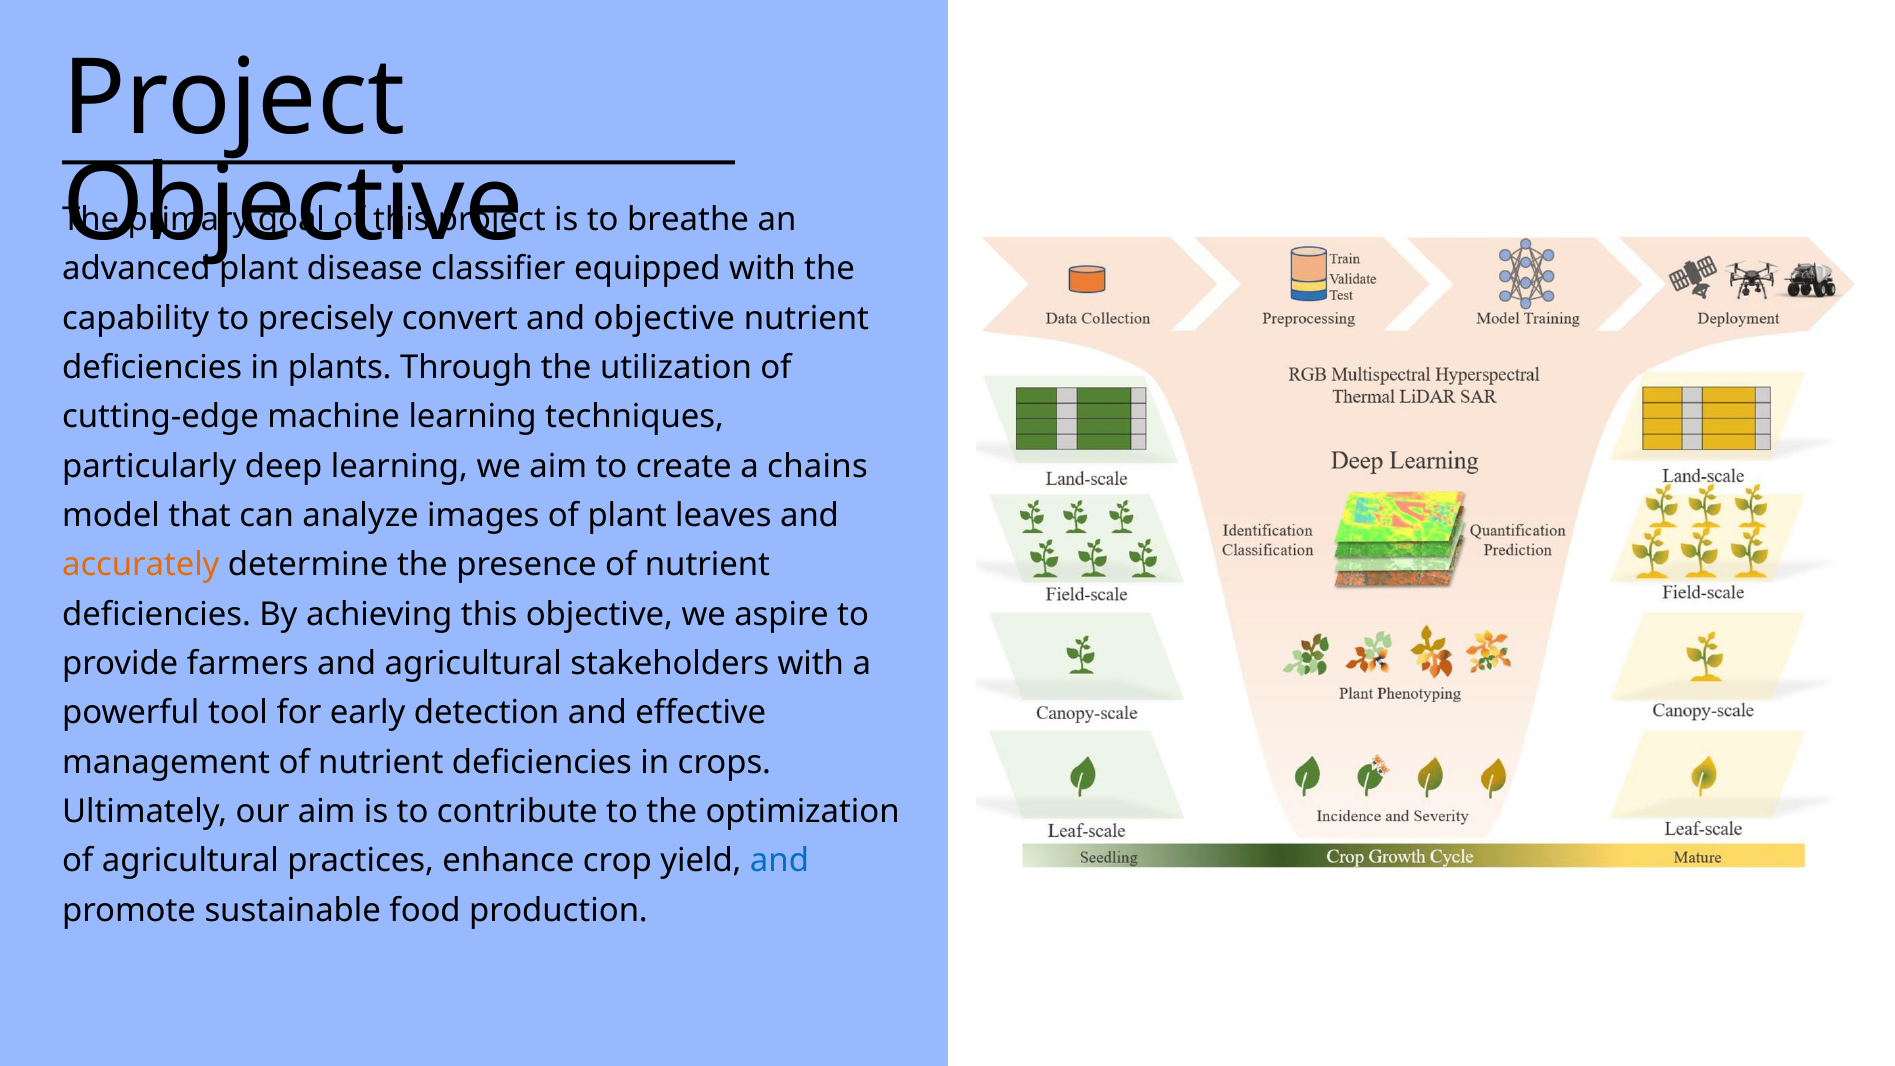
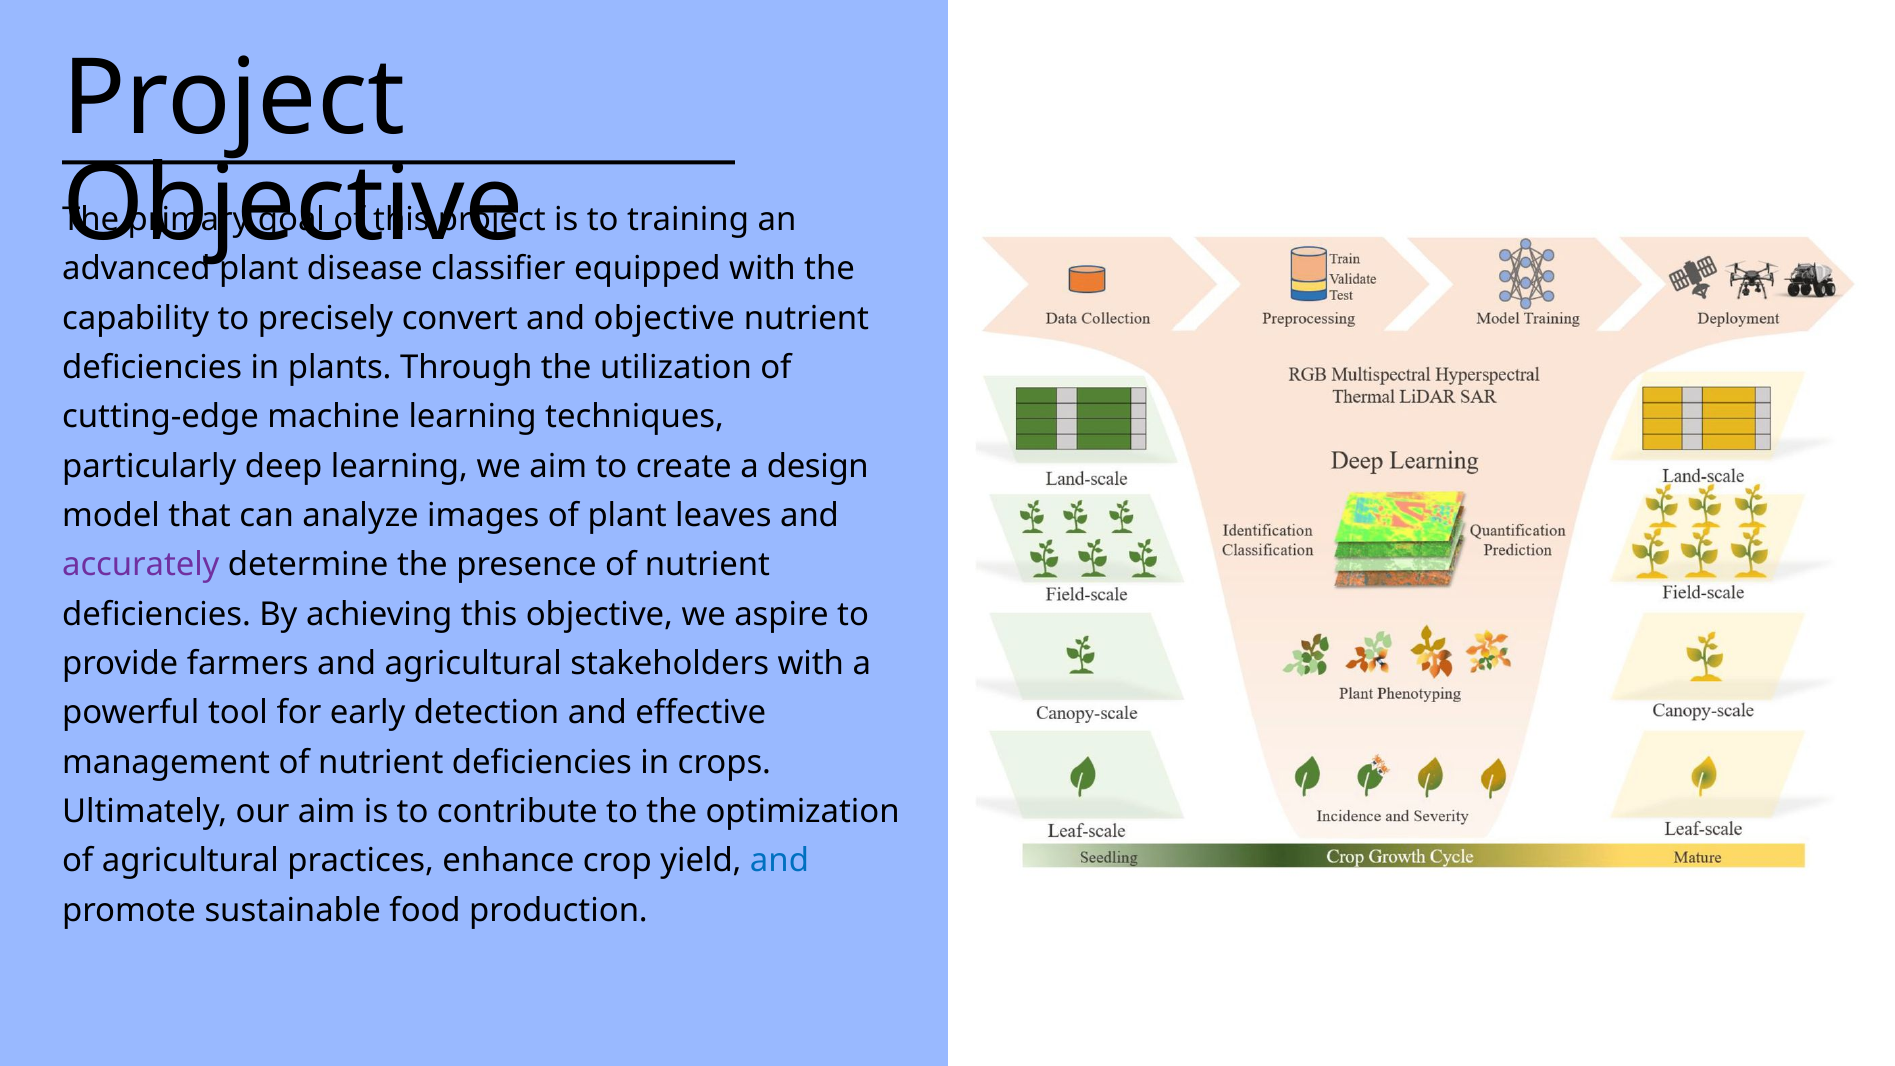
breathe: breathe -> training (688, 219)
chains: chains -> design (818, 466)
accurately colour: orange -> purple (141, 565)
